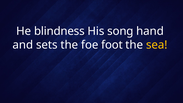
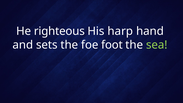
blindness: blindness -> righteous (59, 31)
song: song -> harp (120, 31)
sea colour: yellow -> light green (157, 45)
